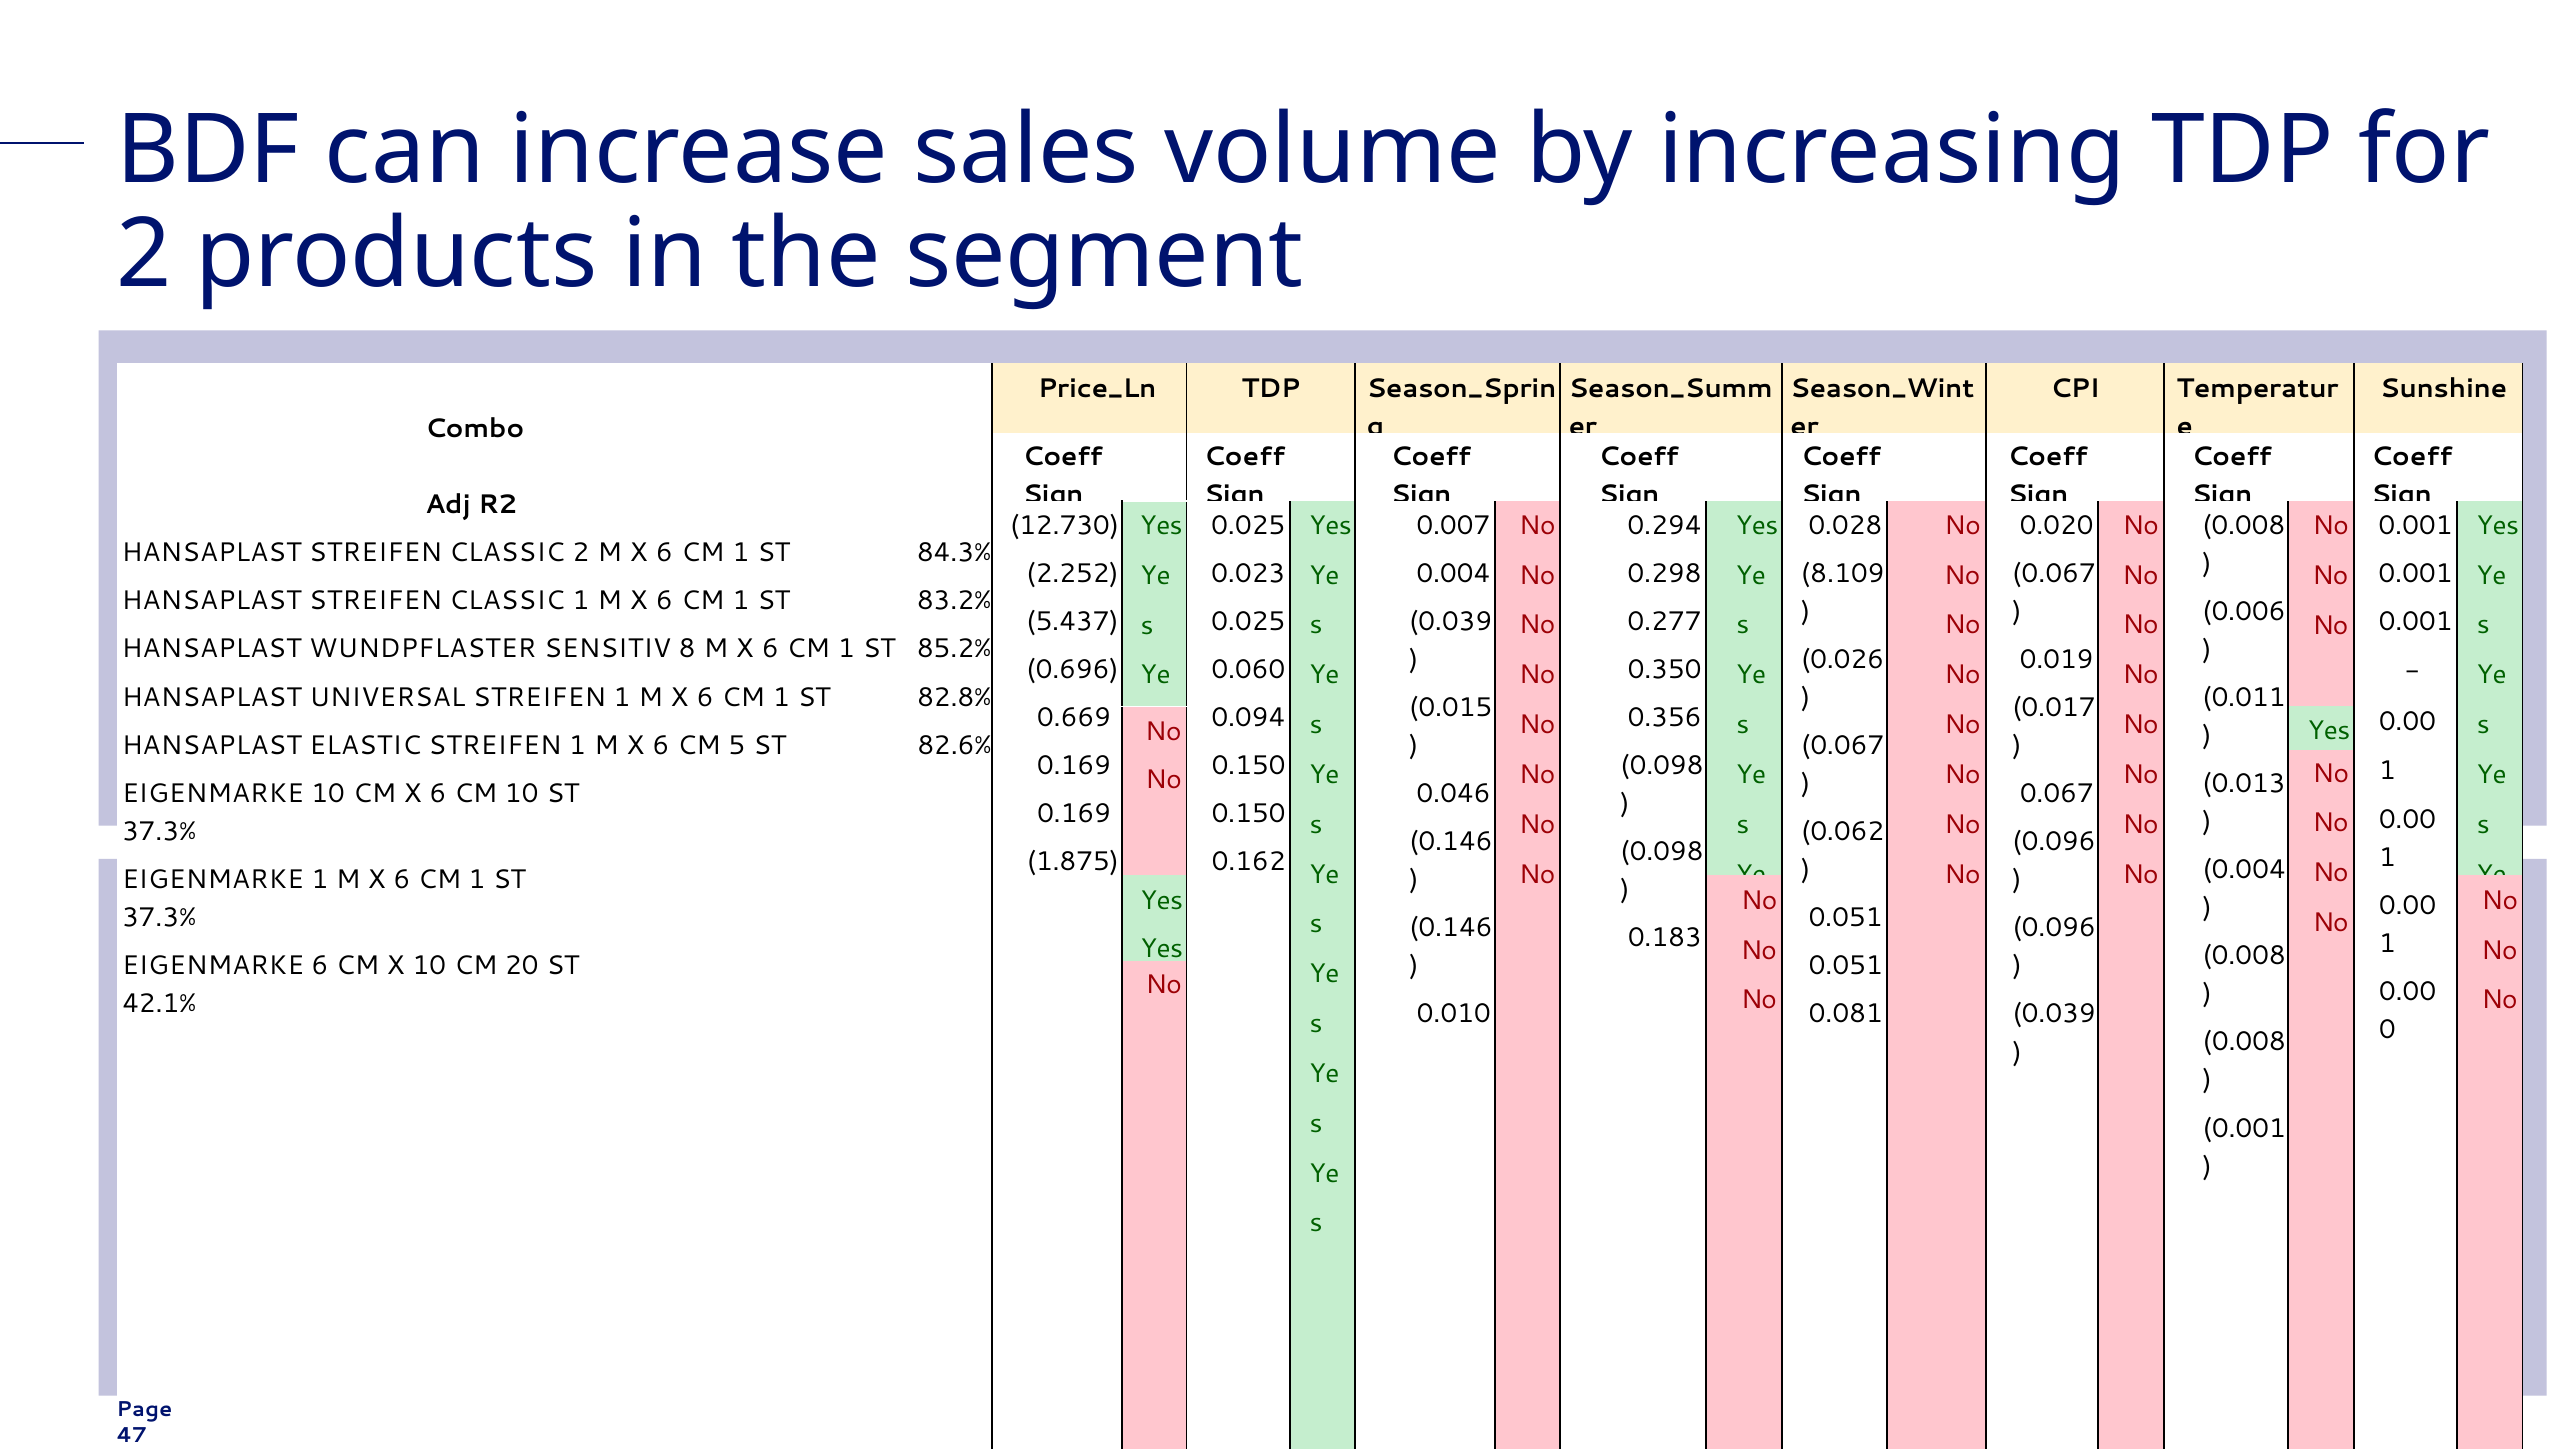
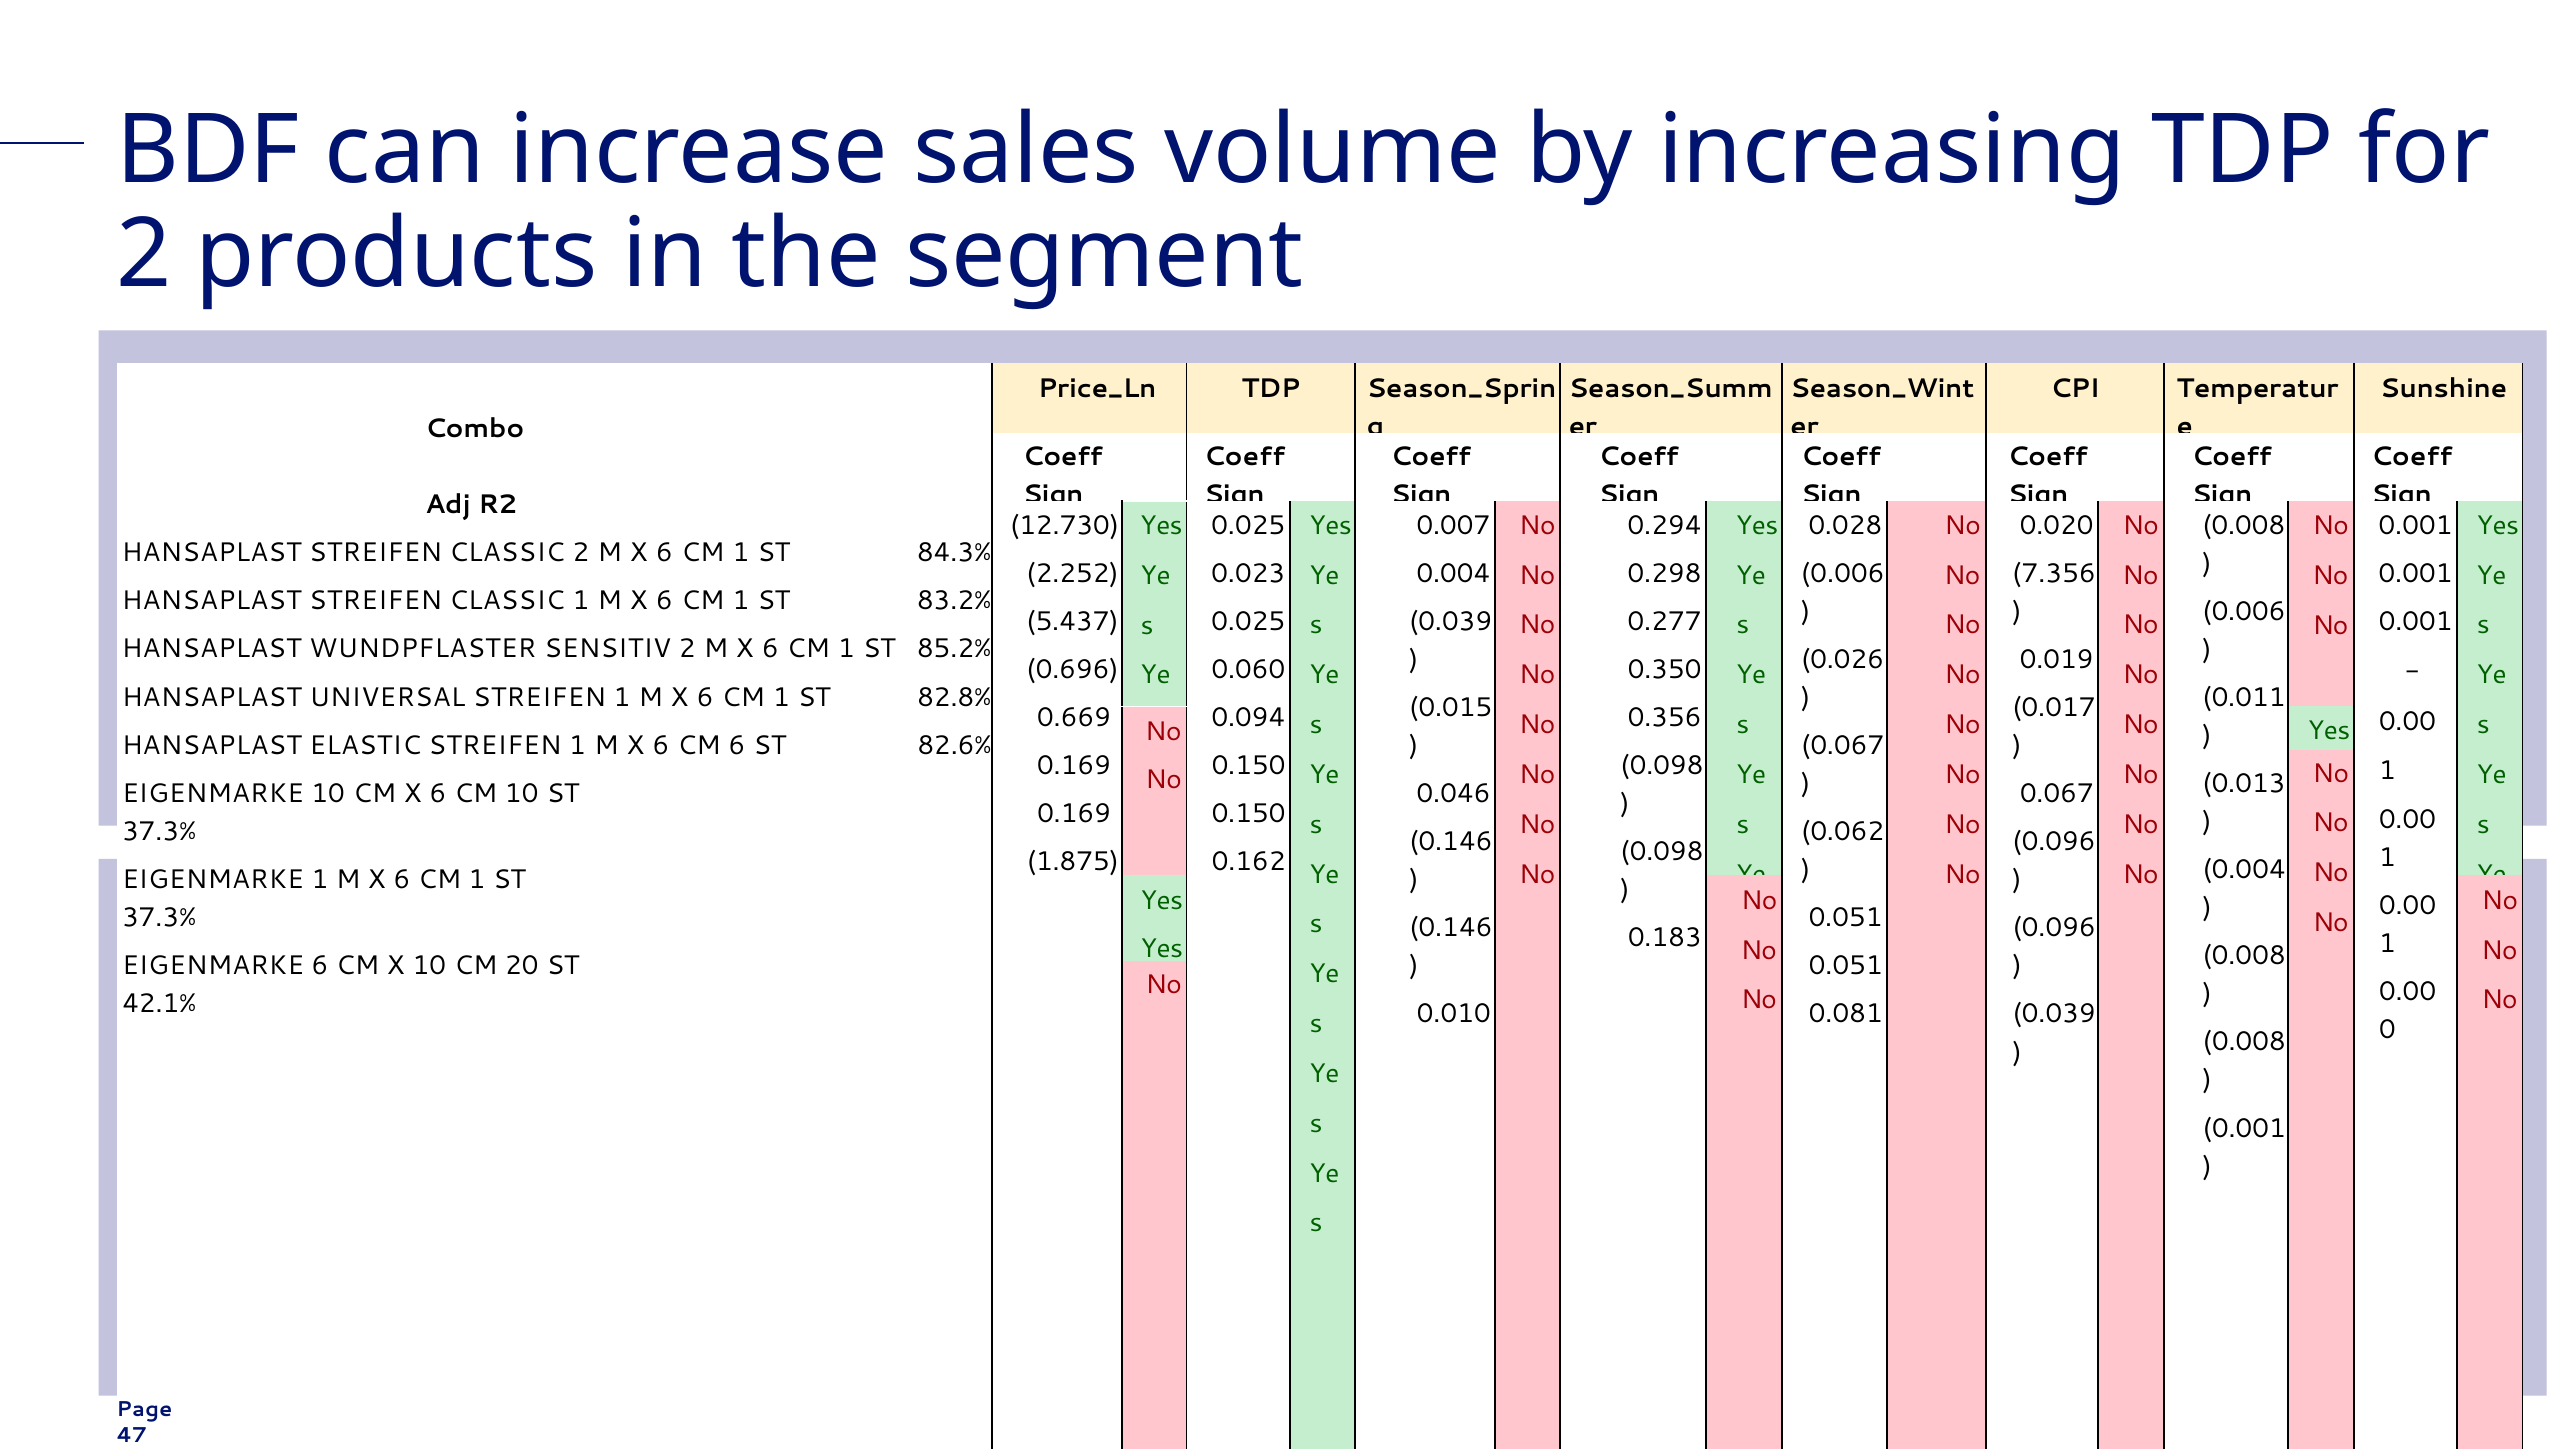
8.109: 8.109 -> 0.006 (1843, 574)
0.067: 0.067 -> 7.356 (2054, 574)
SENSITIV 8: 8 -> 2 (687, 649)
CM 5: 5 -> 6 (737, 745)
